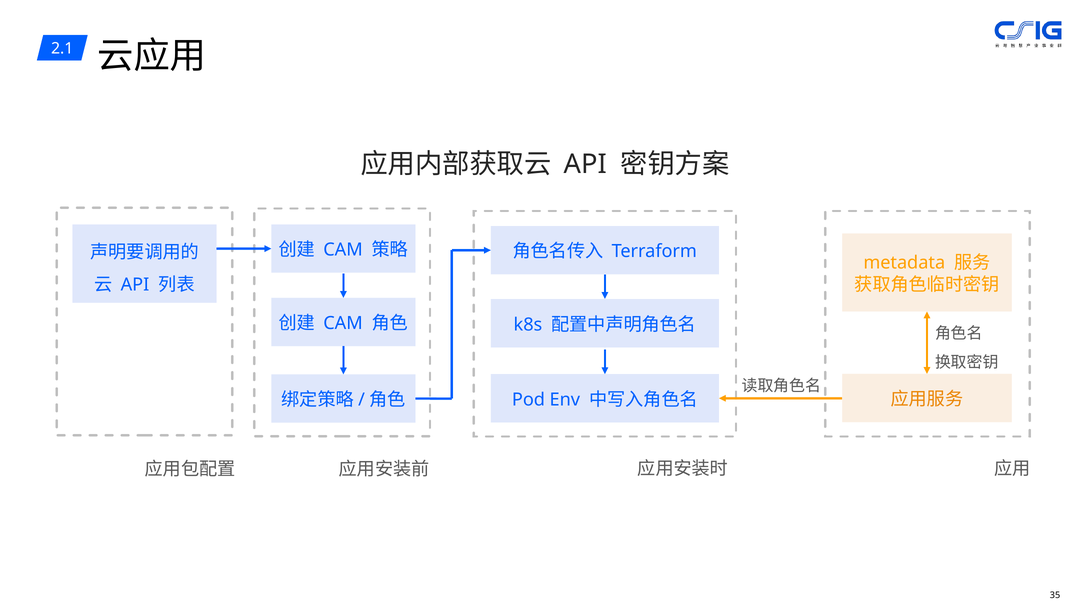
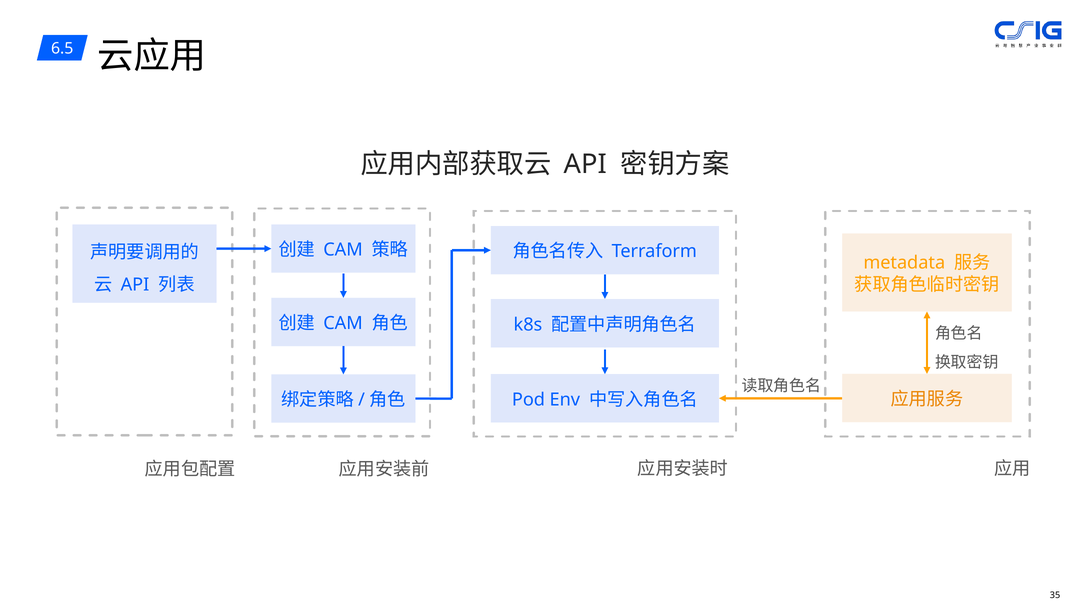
2.1: 2.1 -> 6.5 (62, 49)
